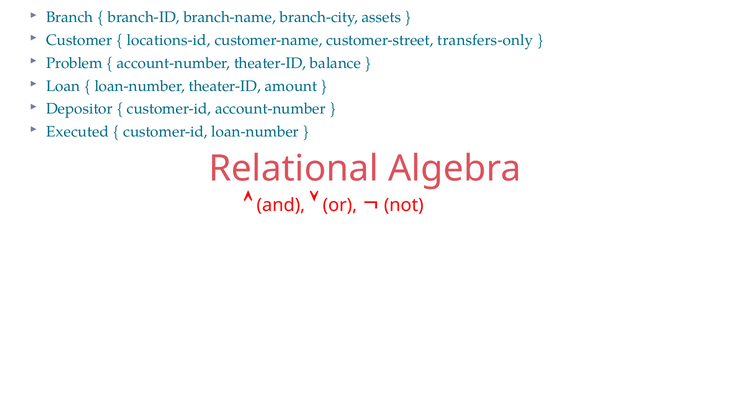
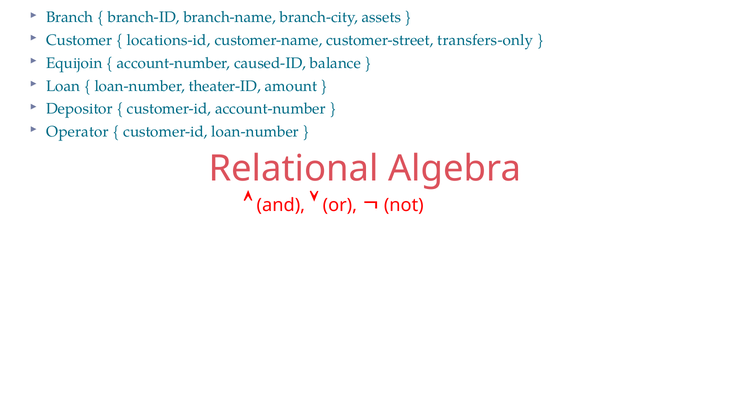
Problem: Problem -> Equijoin (74, 63)
account-number theater-ID: theater-ID -> caused-ID (270, 63)
Executed: Executed -> Operator (78, 132)
